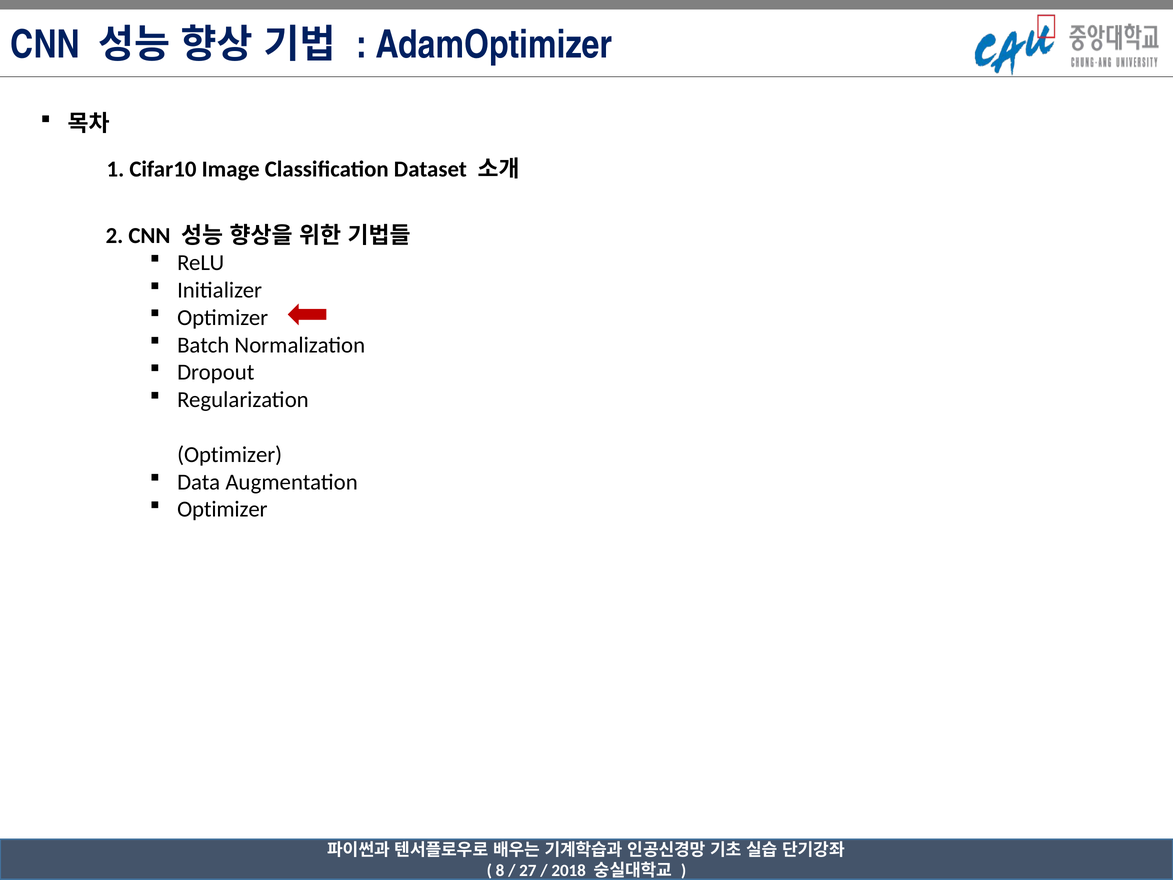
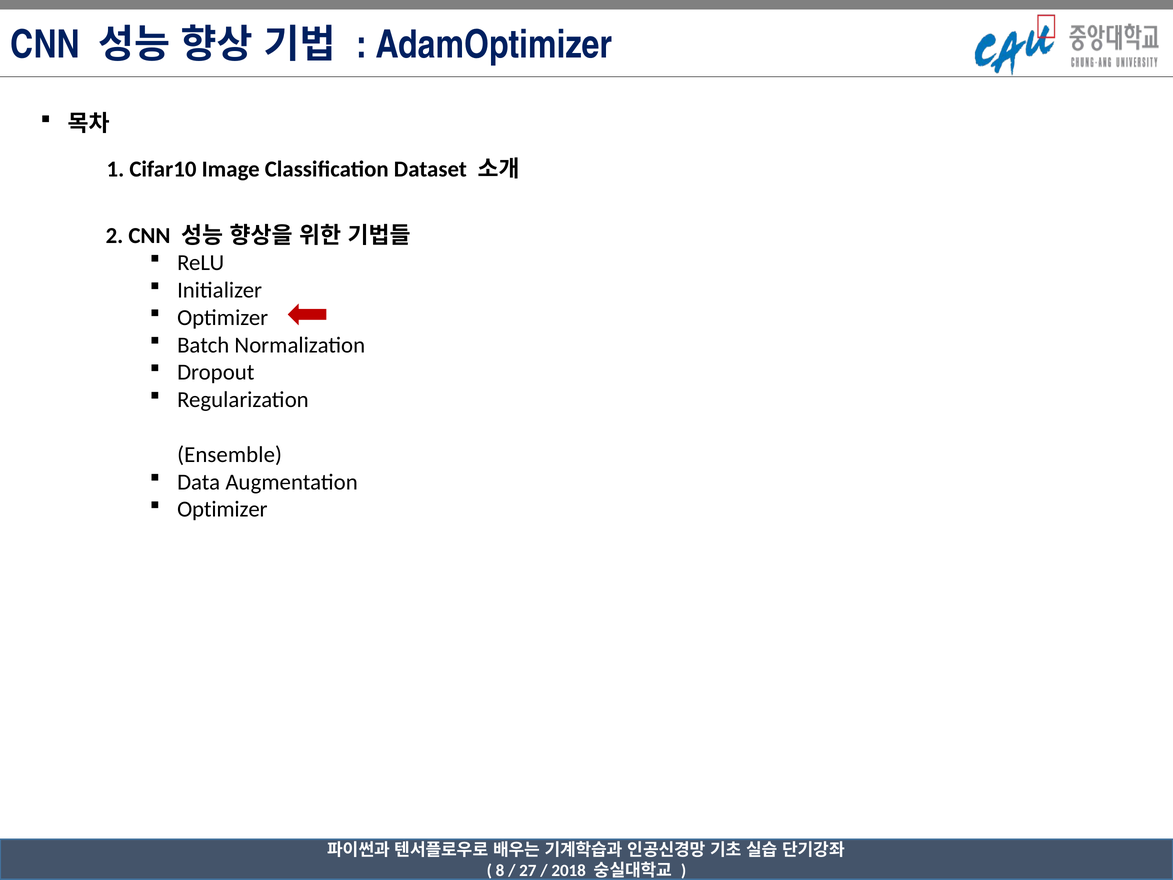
Optimizer: Optimizer -> Ensemble (230, 455)
